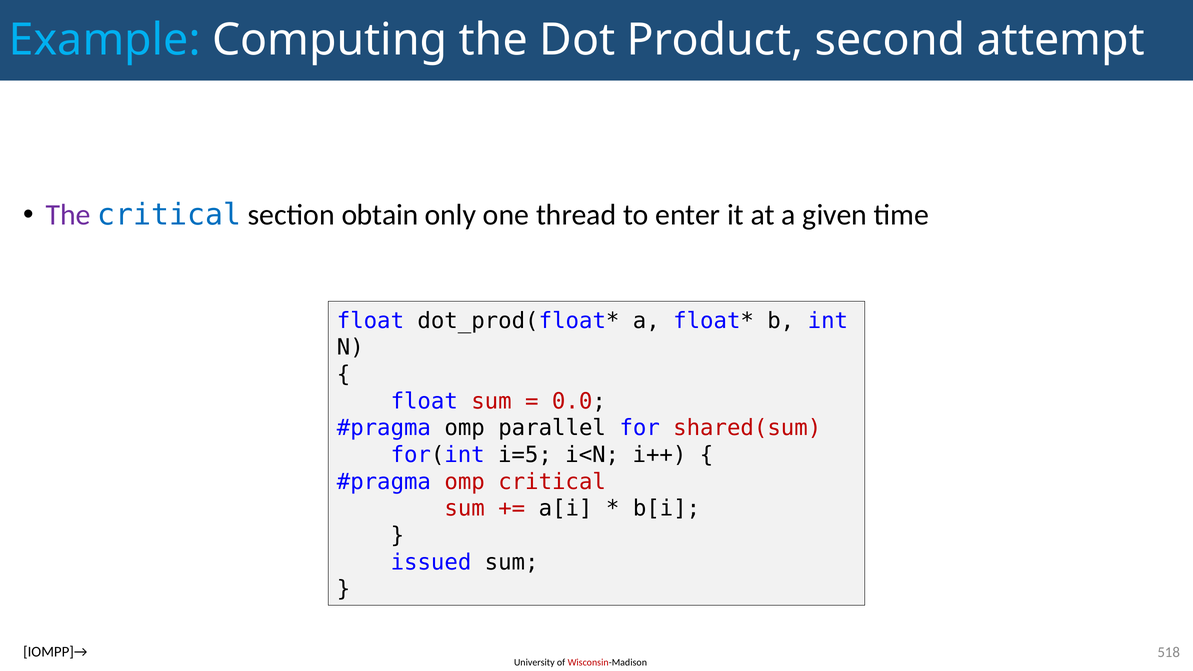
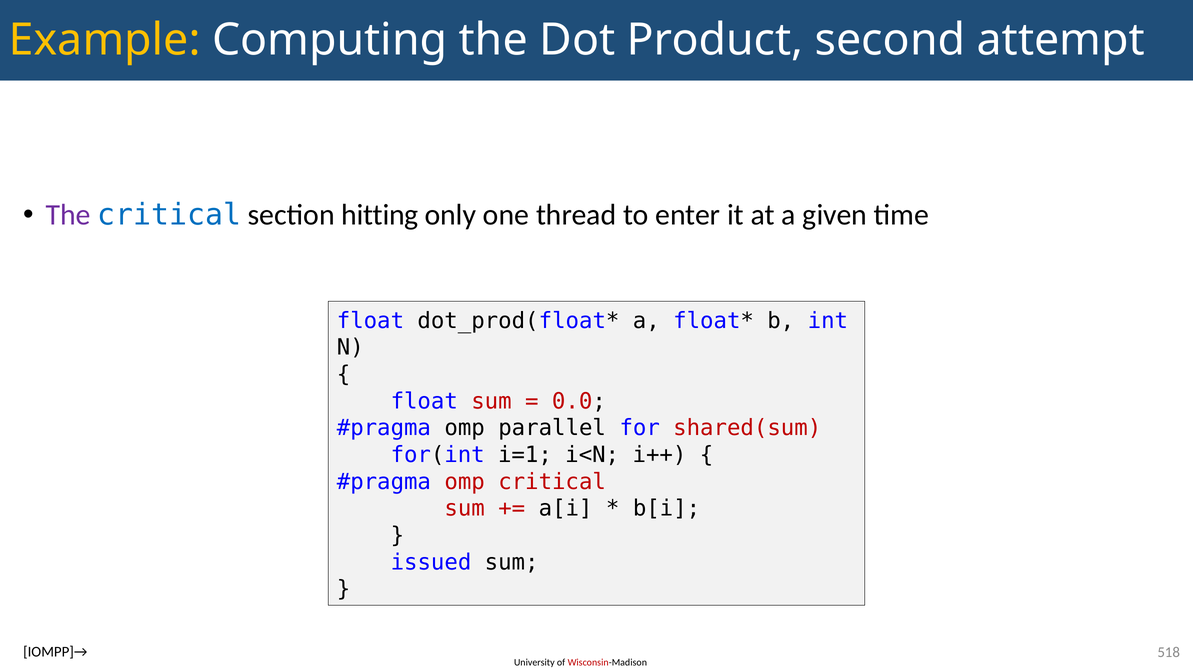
Example colour: light blue -> yellow (105, 40)
obtain: obtain -> hitting (380, 215)
i=5: i=5 -> i=1 (525, 455)
